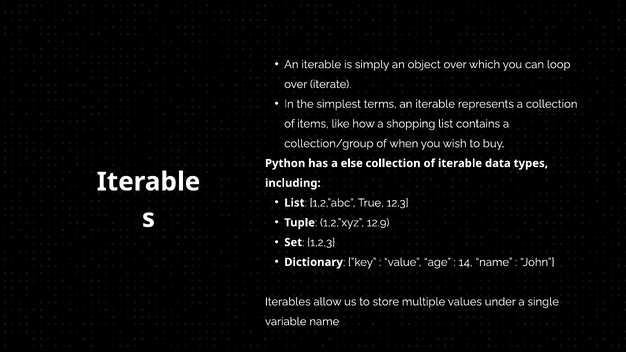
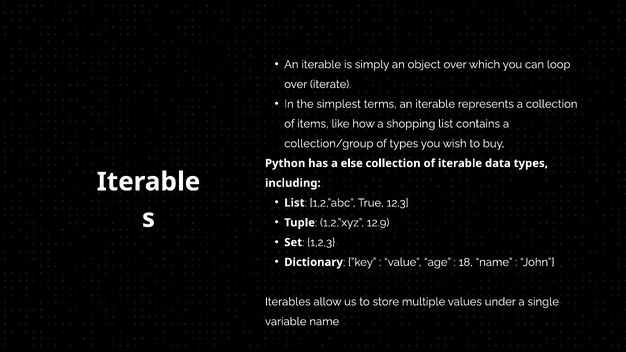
of when: when -> types (404, 144)
14: 14 -> 18 (466, 262)
